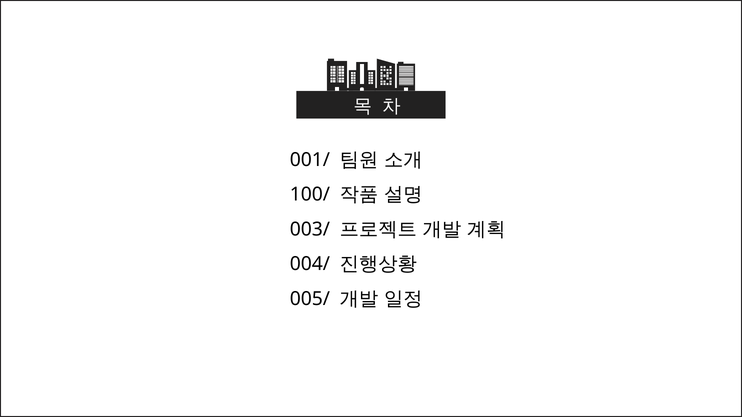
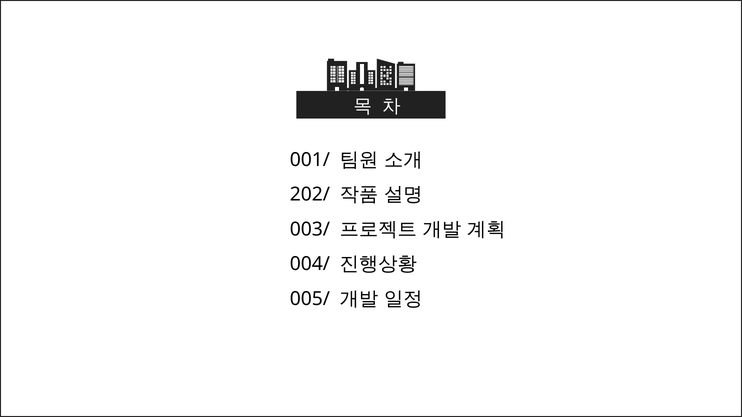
100/: 100/ -> 202/ (310, 195)
